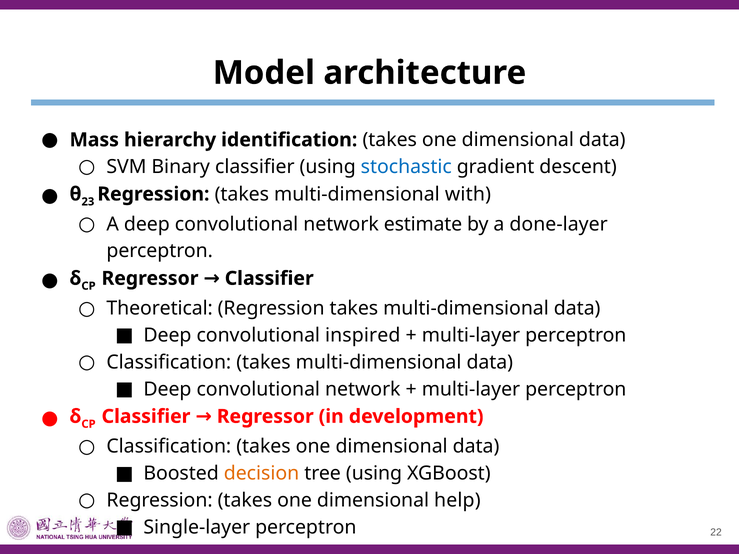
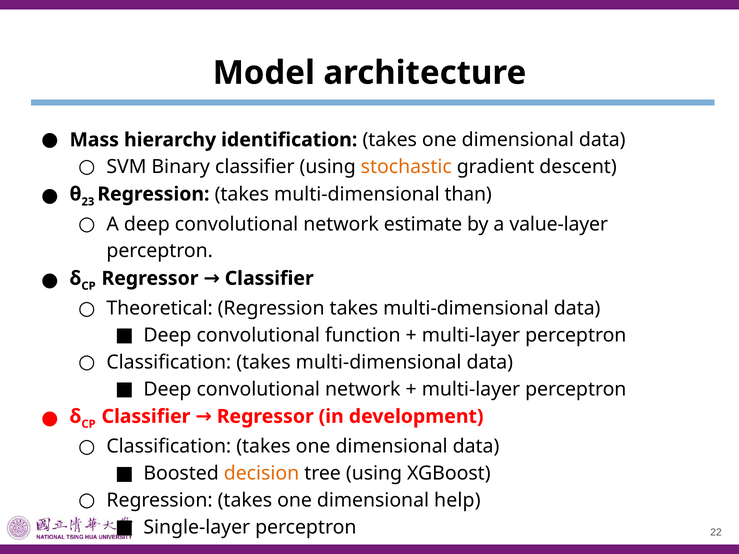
stochastic colour: blue -> orange (406, 167)
with: with -> than (468, 194)
done-layer: done-layer -> value-layer (559, 224)
inspired: inspired -> function (363, 335)
